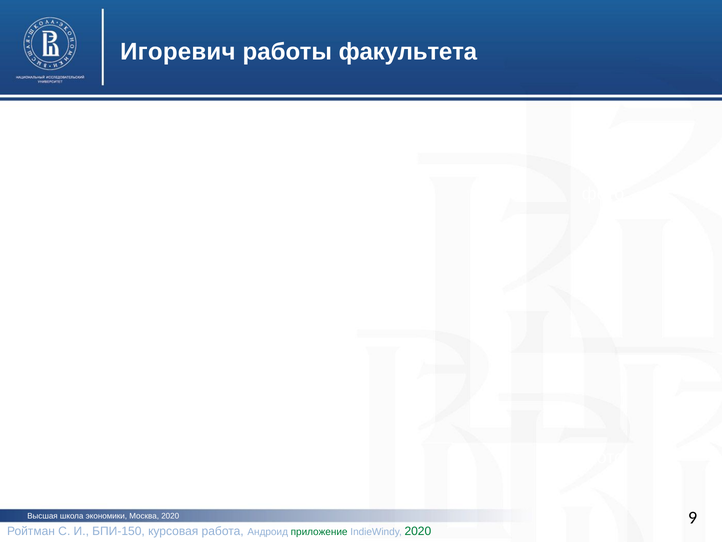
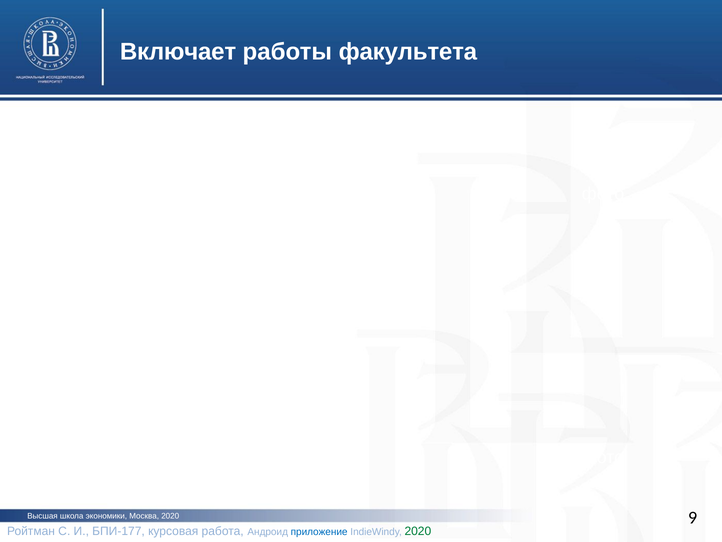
Игоревич: Игоревич -> Включает (178, 52)
БПИ-150: БПИ-150 -> БПИ-177 (118, 531)
приложение colour: green -> blue (319, 531)
